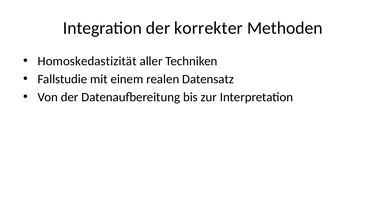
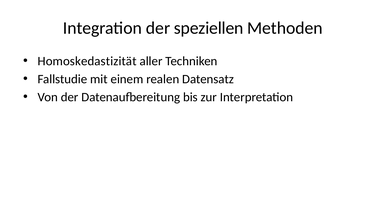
korrekter: korrekter -> speziellen (209, 28)
